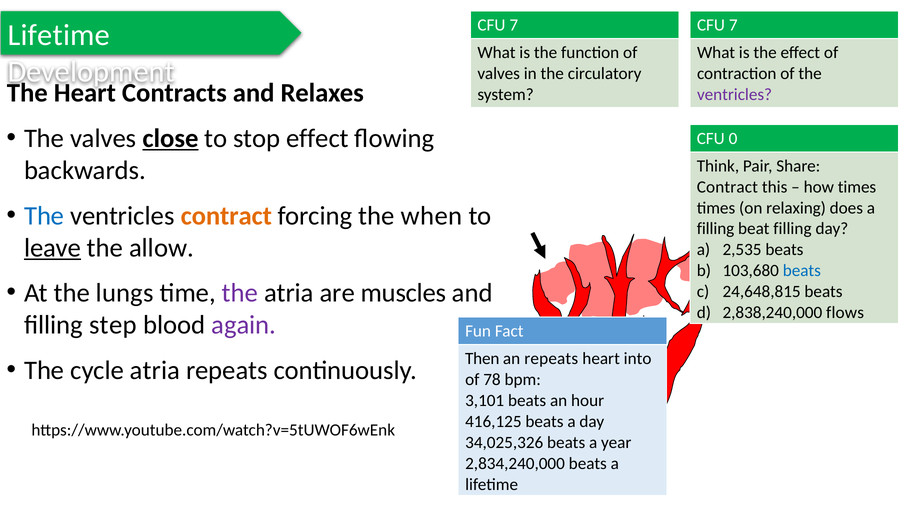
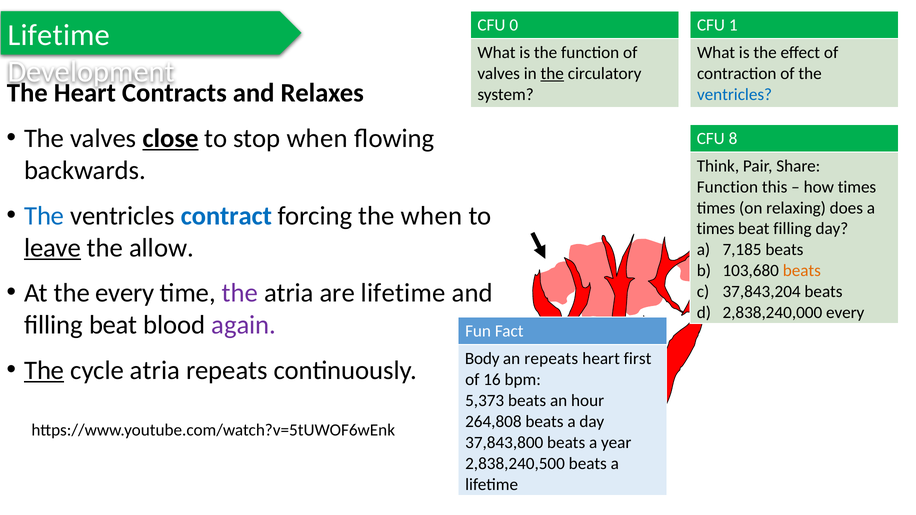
7: 7 -> 0 (514, 25)
7: 7 -> 1 (733, 25)
the underline: none -> present (552, 74)
ventricles colour: purple -> blue (735, 95)
stop effect: effect -> when (317, 139)
0: 0 -> 8 (733, 139)
Contract: Contract -> Function (727, 187)
contract colour: orange -> blue (226, 216)
filling: filling -> times (716, 229)
2,535: 2,535 -> 7,185 (742, 250)
beats colour: blue -> orange (802, 271)
the lungs: lungs -> every (125, 293)
are muscles: muscles -> lifetime (403, 293)
24,648,815: 24,648,815 -> 37,843,204 (762, 292)
2,838,240,000 flows: flows -> every (845, 313)
filling step: step -> beat (113, 325)
Then: Then -> Body (482, 359)
into: into -> first (638, 359)
The underline: none -> present (44, 371)
78: 78 -> 16 (492, 380)
3,101: 3,101 -> 5,373 (485, 401)
416,125: 416,125 -> 264,808 (493, 422)
34,025,326: 34,025,326 -> 37,843,800 (504, 443)
2,834,240,000: 2,834,240,000 -> 2,838,240,500 (515, 464)
